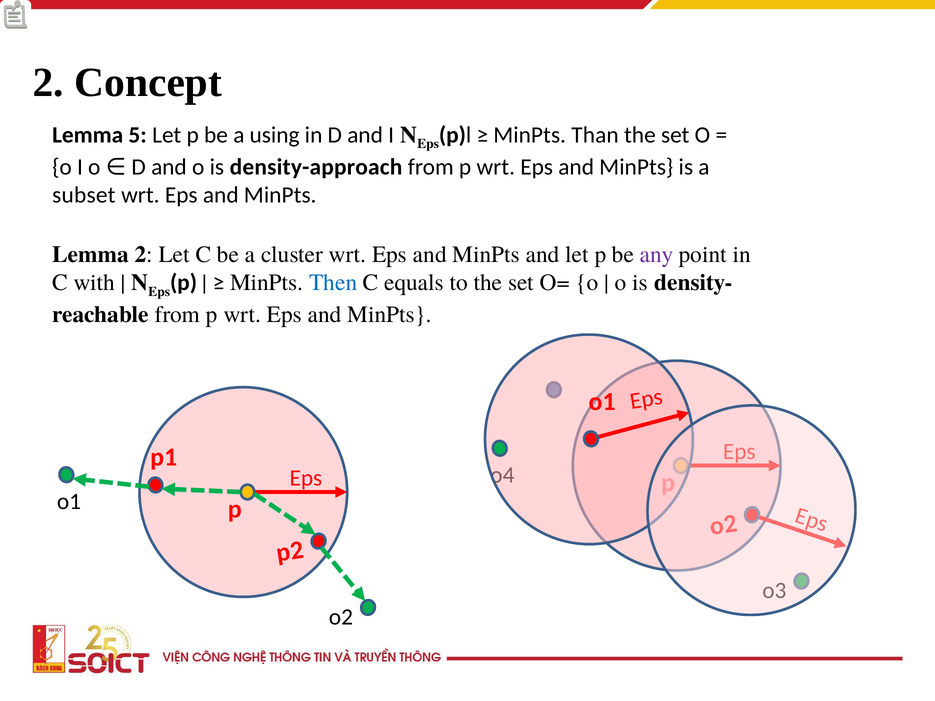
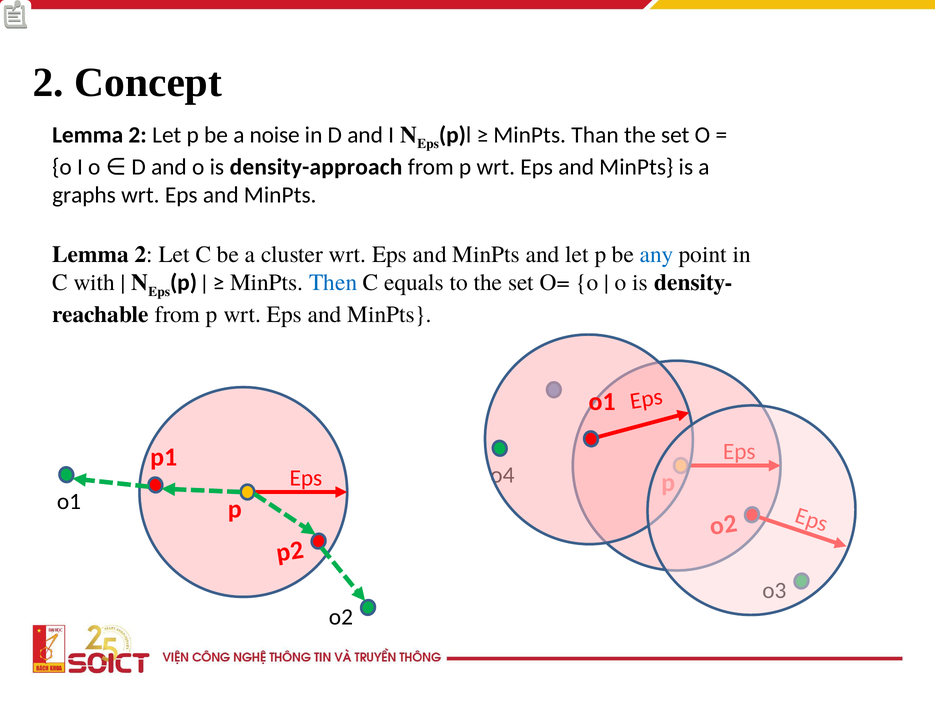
5: 5 -> 2 (138, 135)
using: using -> noise (275, 135)
subset: subset -> graphs (84, 195)
any colour: purple -> blue (657, 255)
